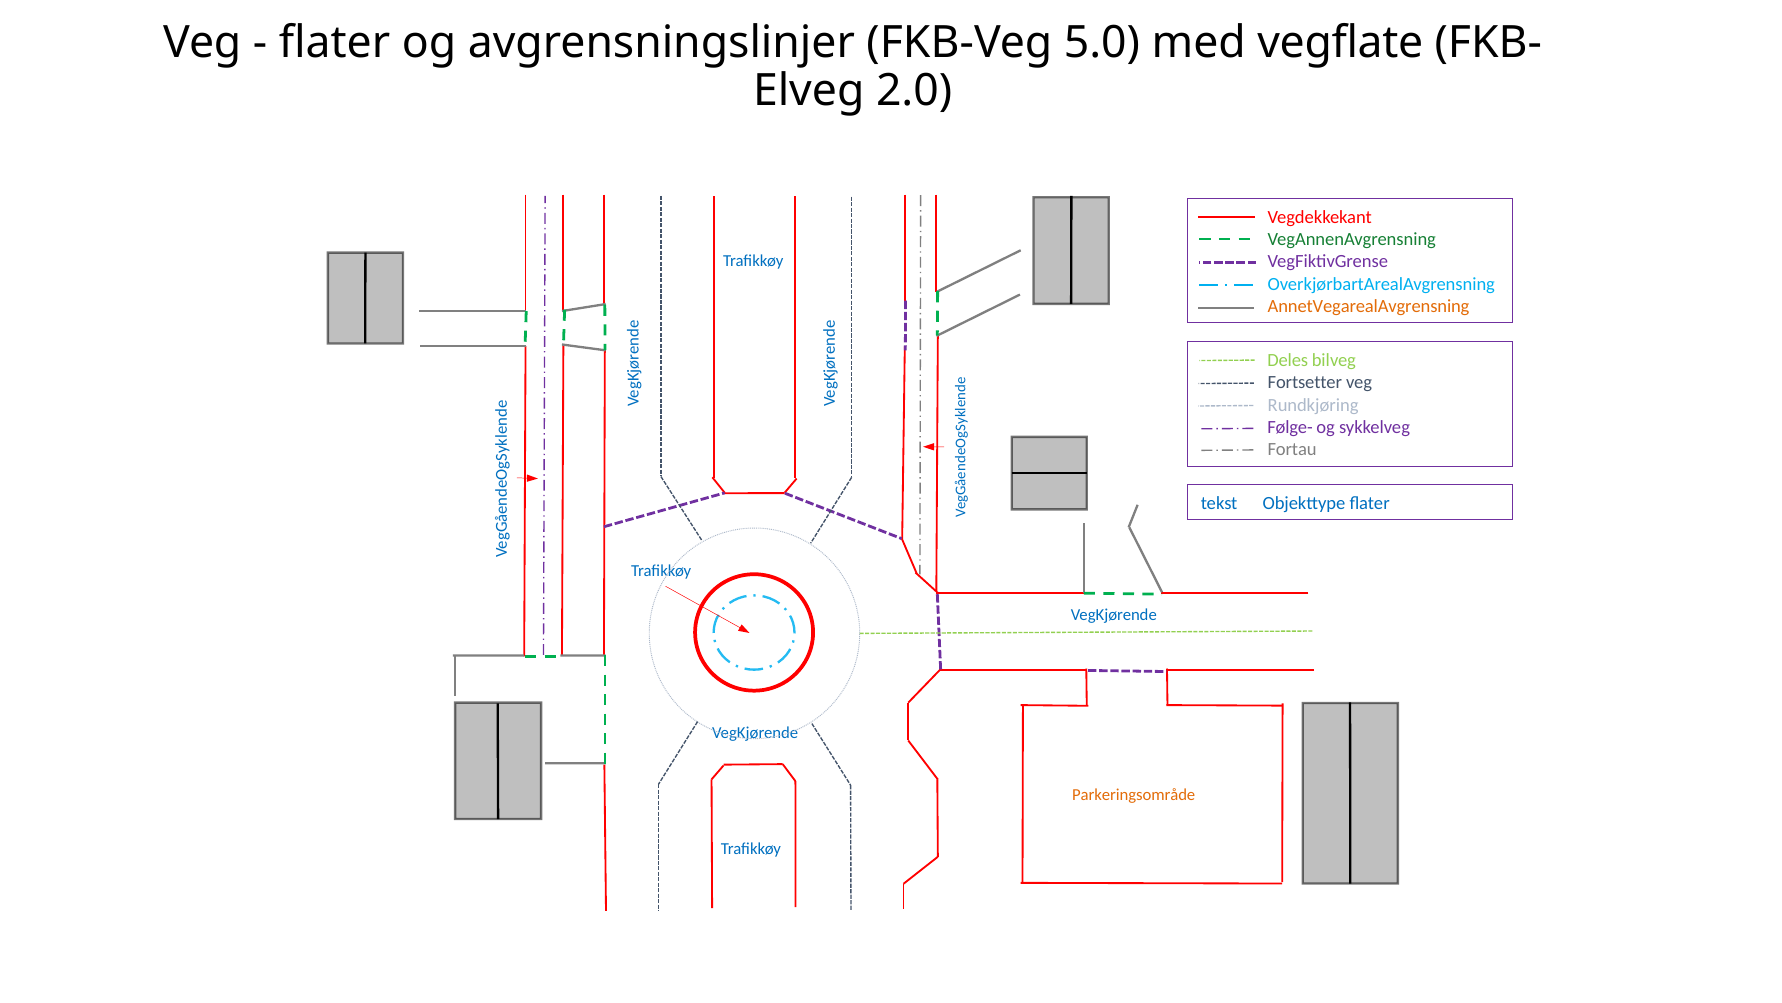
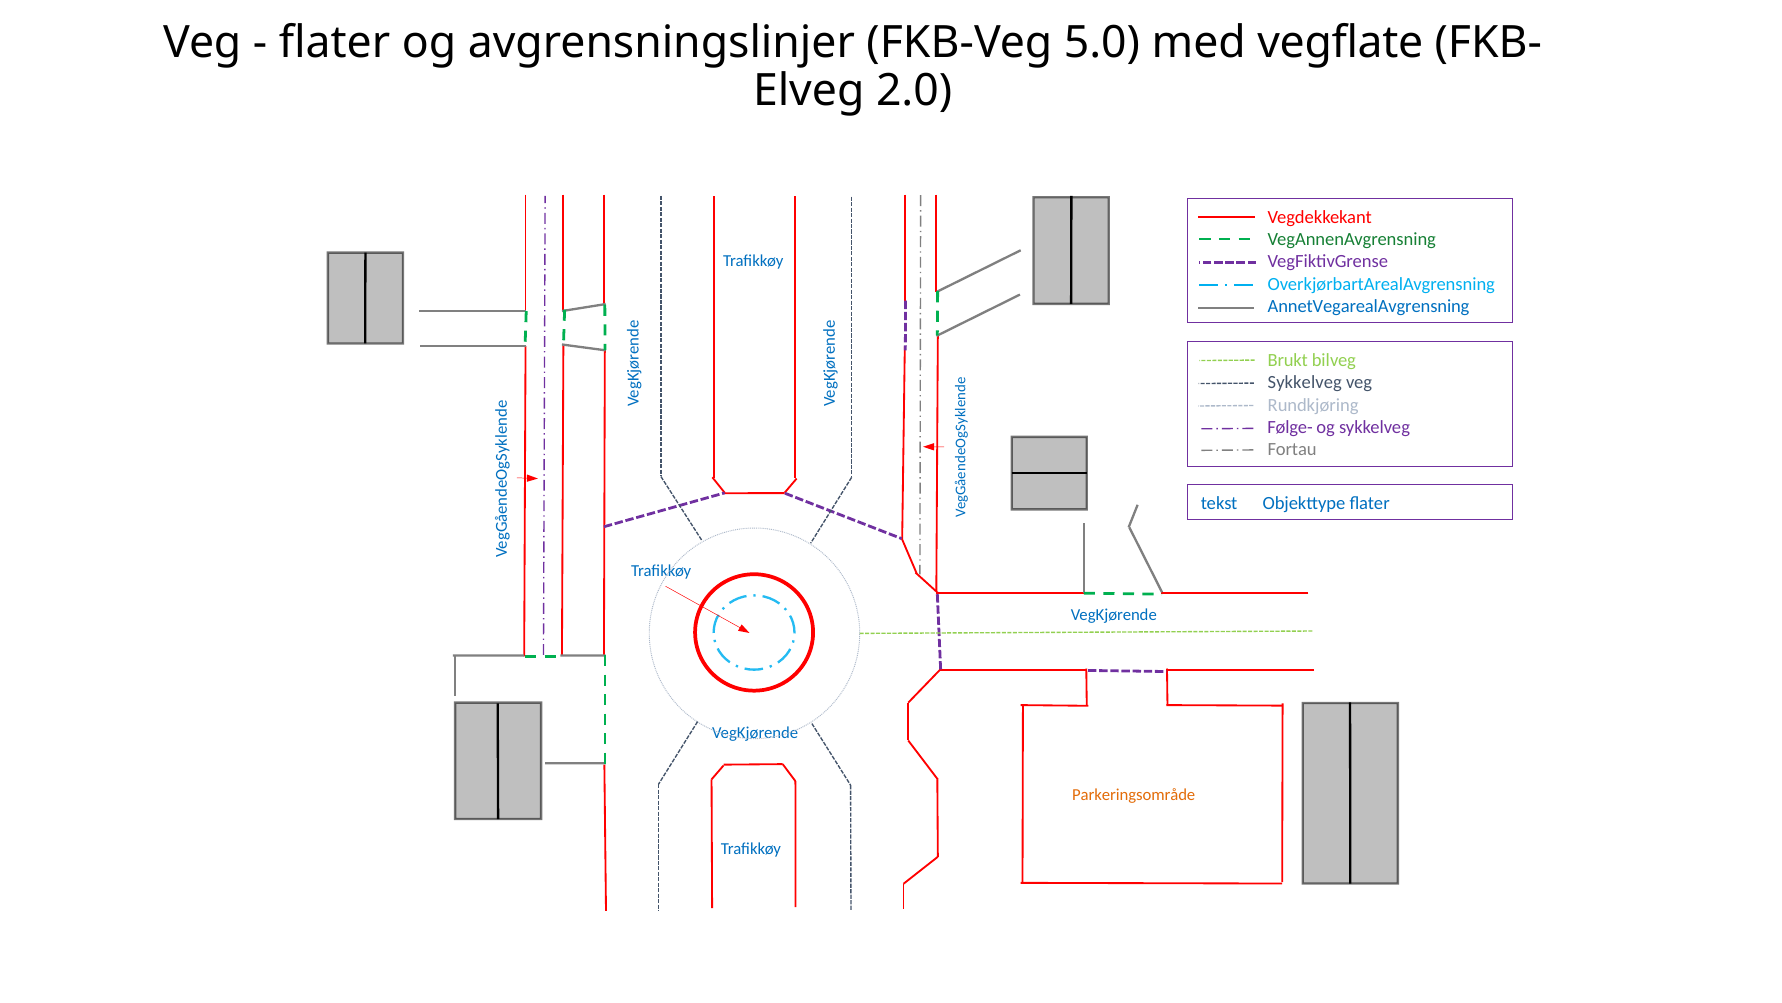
AnnetVegarealAvgrensning colour: orange -> blue (1369, 306)
Deles: Deles -> Brukt (1288, 360)
Fortsetter: Fortsetter -> Sykkelveg (1305, 382)
